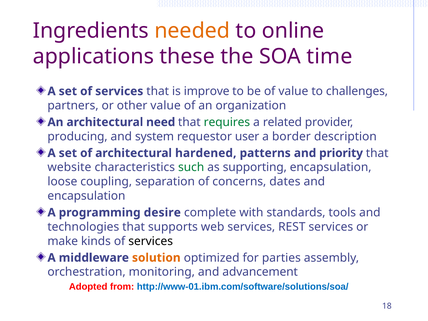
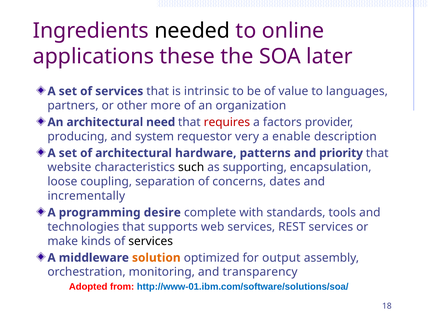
needed colour: orange -> black (192, 31)
time: time -> later (330, 56)
improve: improve -> intrinsic (207, 91)
challenges: challenges -> languages (357, 91)
other value: value -> more (166, 106)
requires colour: green -> red (227, 122)
related: related -> factors (282, 122)
user: user -> very (247, 136)
border: border -> enable (291, 136)
hardened: hardened -> hardware (206, 153)
such colour: green -> black (191, 167)
encapsulation: encapsulation -> incrementally (86, 196)
parties: parties -> output (281, 258)
advancement: advancement -> transparency (260, 272)
